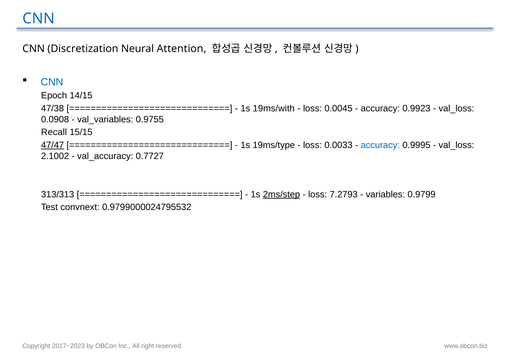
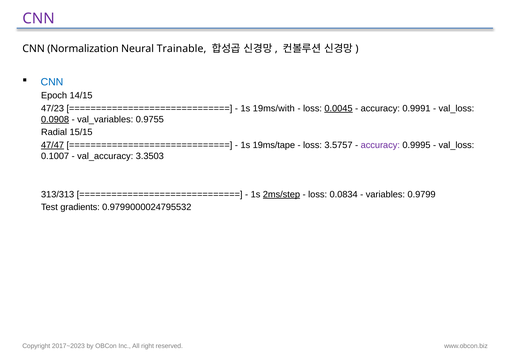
CNN colour: blue -> purple (39, 18)
Discretization: Discretization -> Normalization (83, 49)
Attention: Attention -> Trainable (181, 49)
47/38: 47/38 -> 47/23 (53, 108)
0.0045 underline: none -> present (338, 108)
0.9923: 0.9923 -> 0.9991 (416, 108)
0.0908 underline: none -> present (55, 119)
Recall: Recall -> Radial (54, 132)
19ms/type: 19ms/type -> 19ms/tape (274, 145)
0.0033: 0.0033 -> 3.5757 (338, 145)
accuracy colour: blue -> purple (380, 145)
2.1002: 2.1002 -> 0.1007 (55, 156)
0.7727: 0.7727 -> 3.3503 (150, 156)
7.2793: 7.2793 -> 0.0834 (344, 194)
convnext: convnext -> gradients (80, 207)
